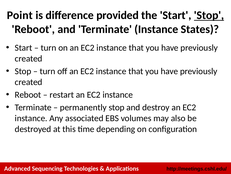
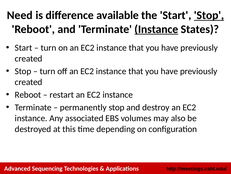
Point: Point -> Need (20, 15)
provided: provided -> available (118, 15)
Instance underline: none -> present (156, 29)
